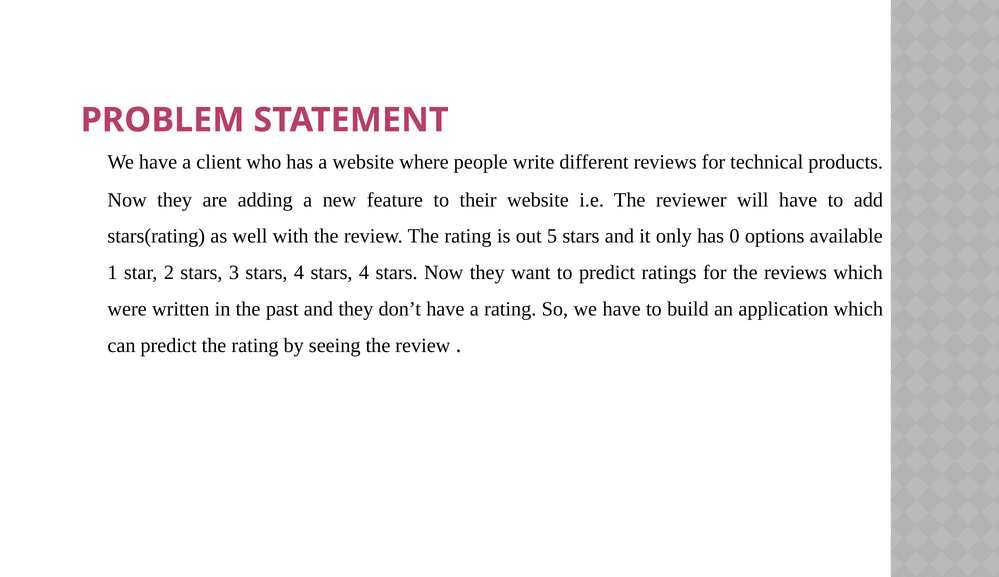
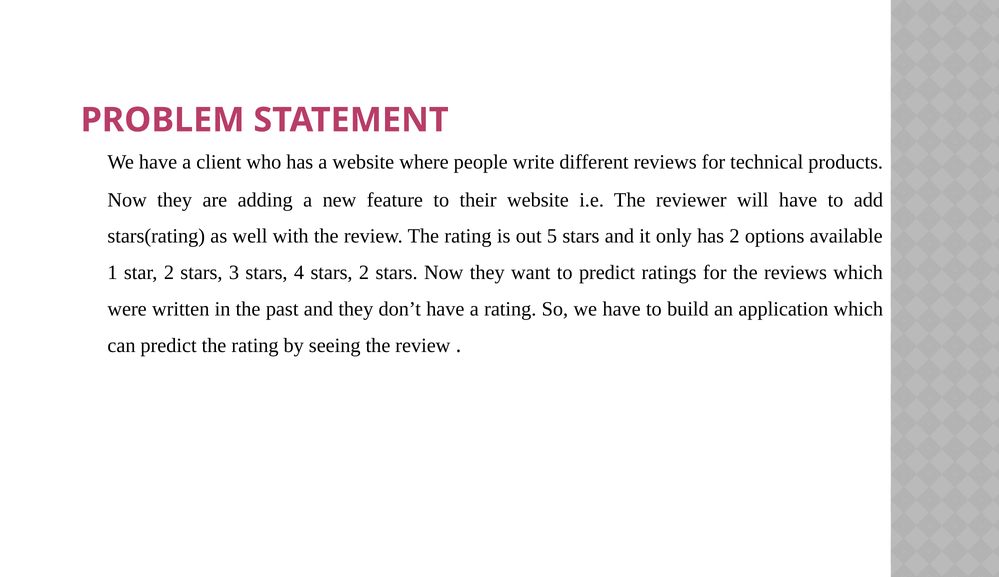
has 0: 0 -> 2 (734, 236)
4 stars 4: 4 -> 2 (364, 272)
